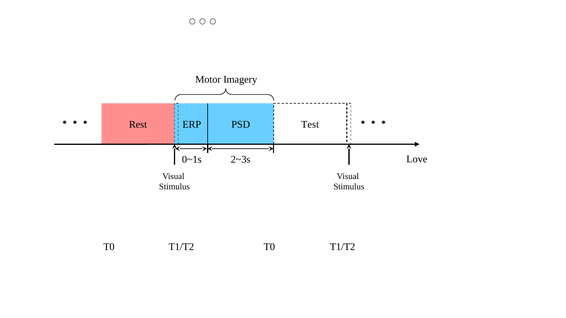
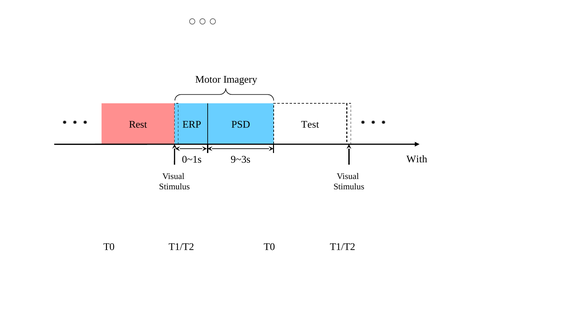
Love: Love -> With (417, 159)
2~3s: 2~3s -> 9~3s (241, 160)
